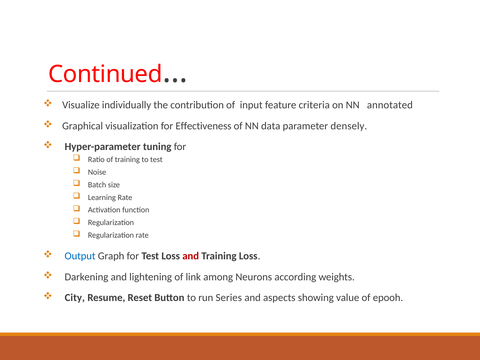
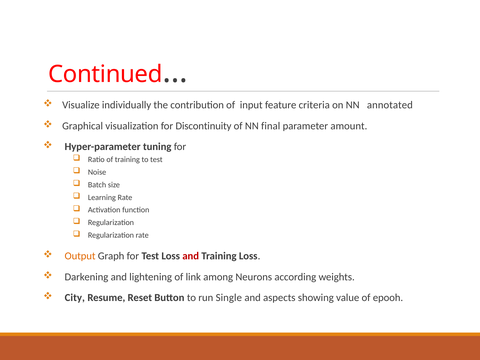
Effectiveness: Effectiveness -> Discontinuity (203, 126)
data: data -> final (271, 126)
densely: densely -> amount (349, 126)
Output colour: blue -> orange (80, 256)
Series: Series -> Single (229, 298)
